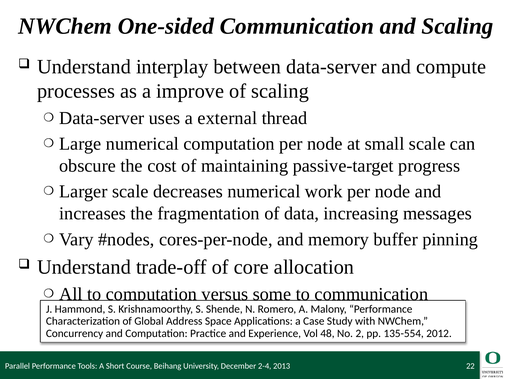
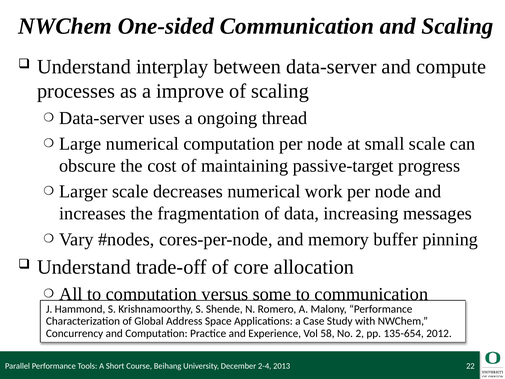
external: external -> ongoing (227, 118)
48: 48 -> 58 (327, 333)
135-554: 135-554 -> 135-654 (404, 333)
